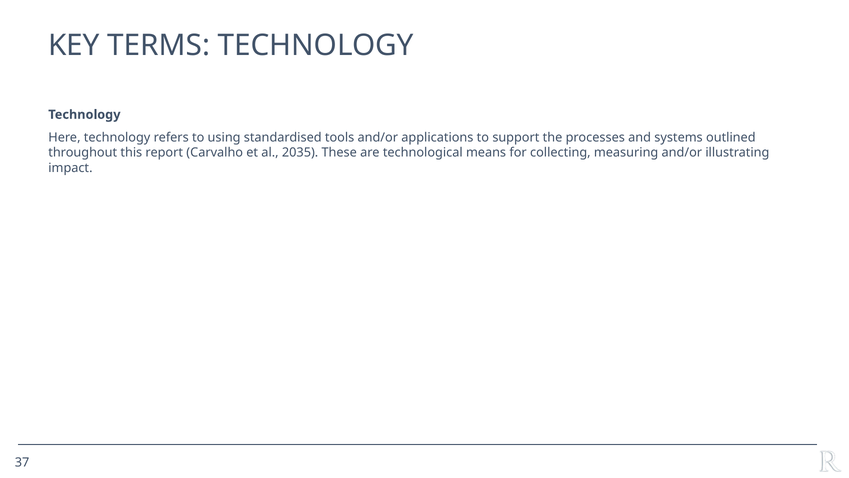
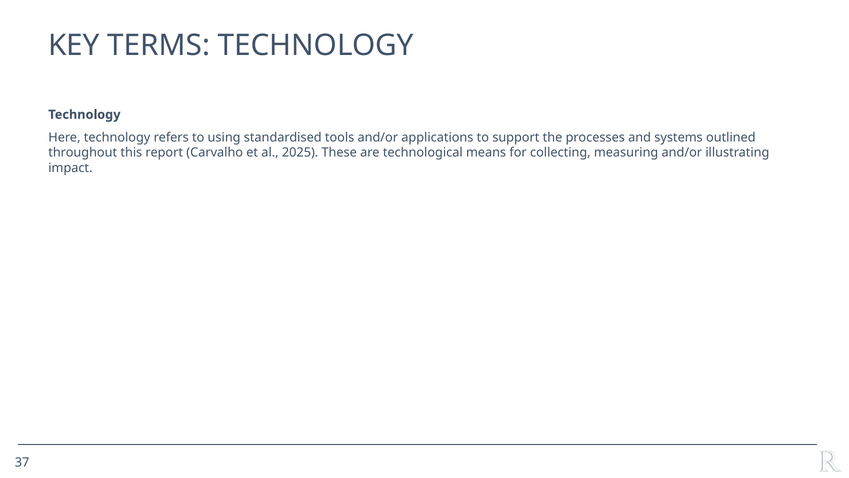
2035: 2035 -> 2025 (300, 153)
